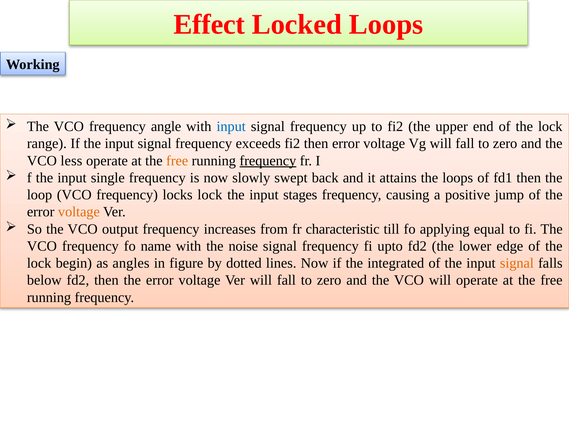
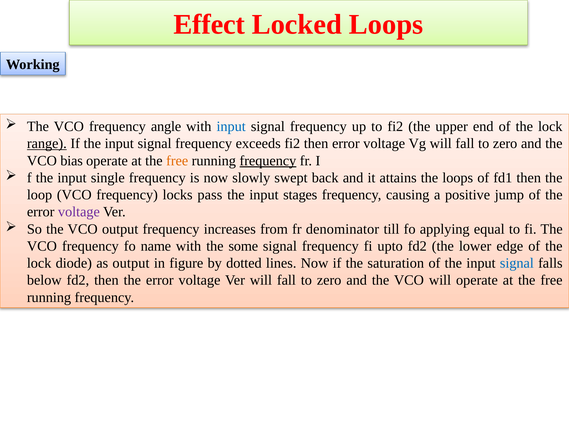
range underline: none -> present (47, 144)
less: less -> bias (72, 161)
locks lock: lock -> pass (210, 195)
voltage colour: orange -> purple (79, 212)
characteristic: characteristic -> denominator (343, 229)
noise: noise -> some (243, 246)
begin: begin -> diode (74, 263)
as angles: angles -> output (131, 263)
integrated: integrated -> saturation (396, 263)
signal colour: orange -> blue (517, 263)
